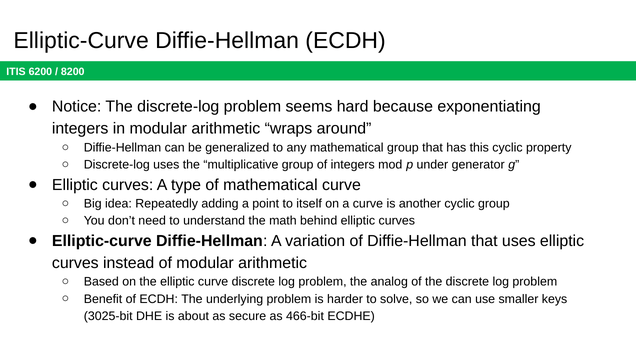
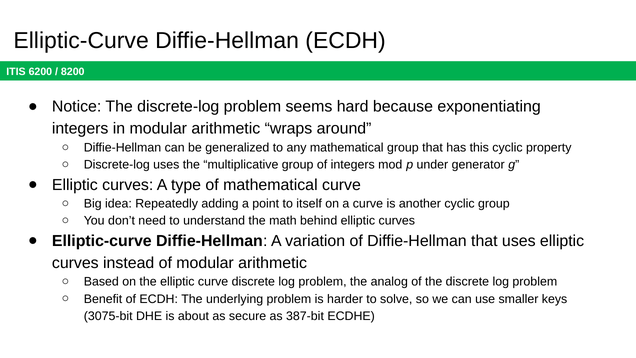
3025-bit: 3025-bit -> 3075-bit (108, 316)
466-bit: 466-bit -> 387-bit (305, 316)
